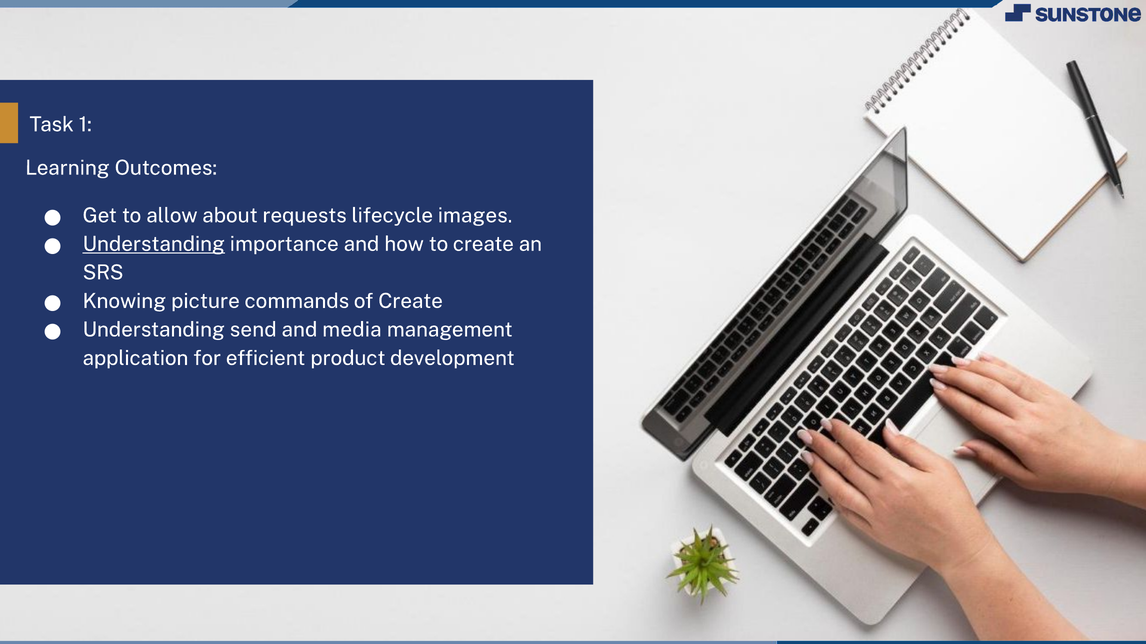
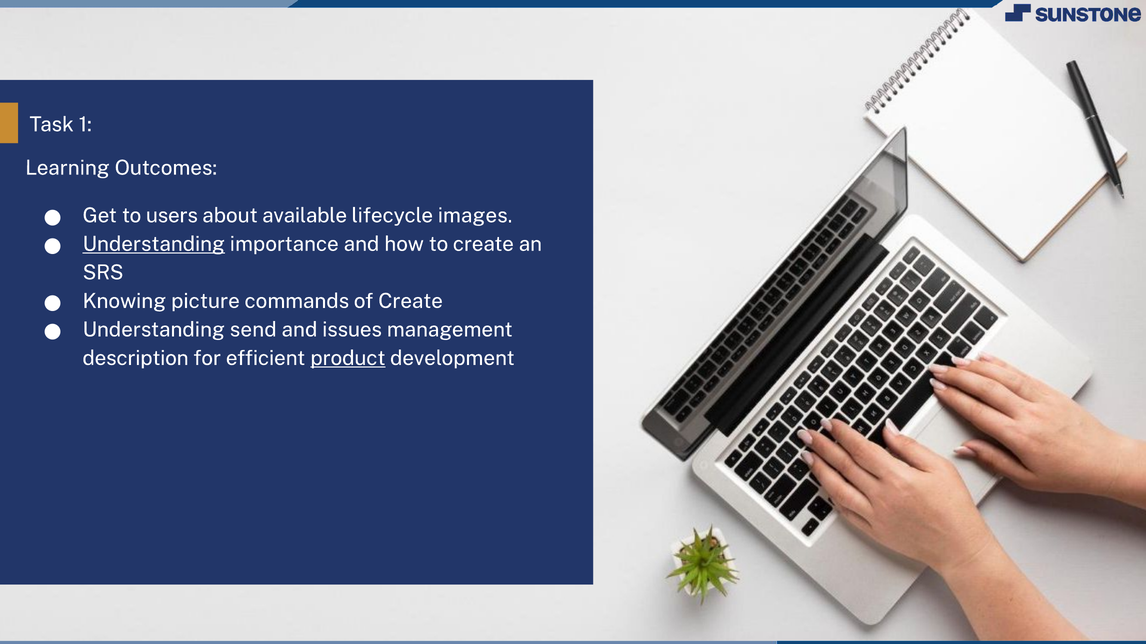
allow: allow -> users (172, 216)
requests: requests -> available (305, 216)
media: media -> issues (352, 330)
application: application -> description (136, 358)
product underline: none -> present (348, 358)
